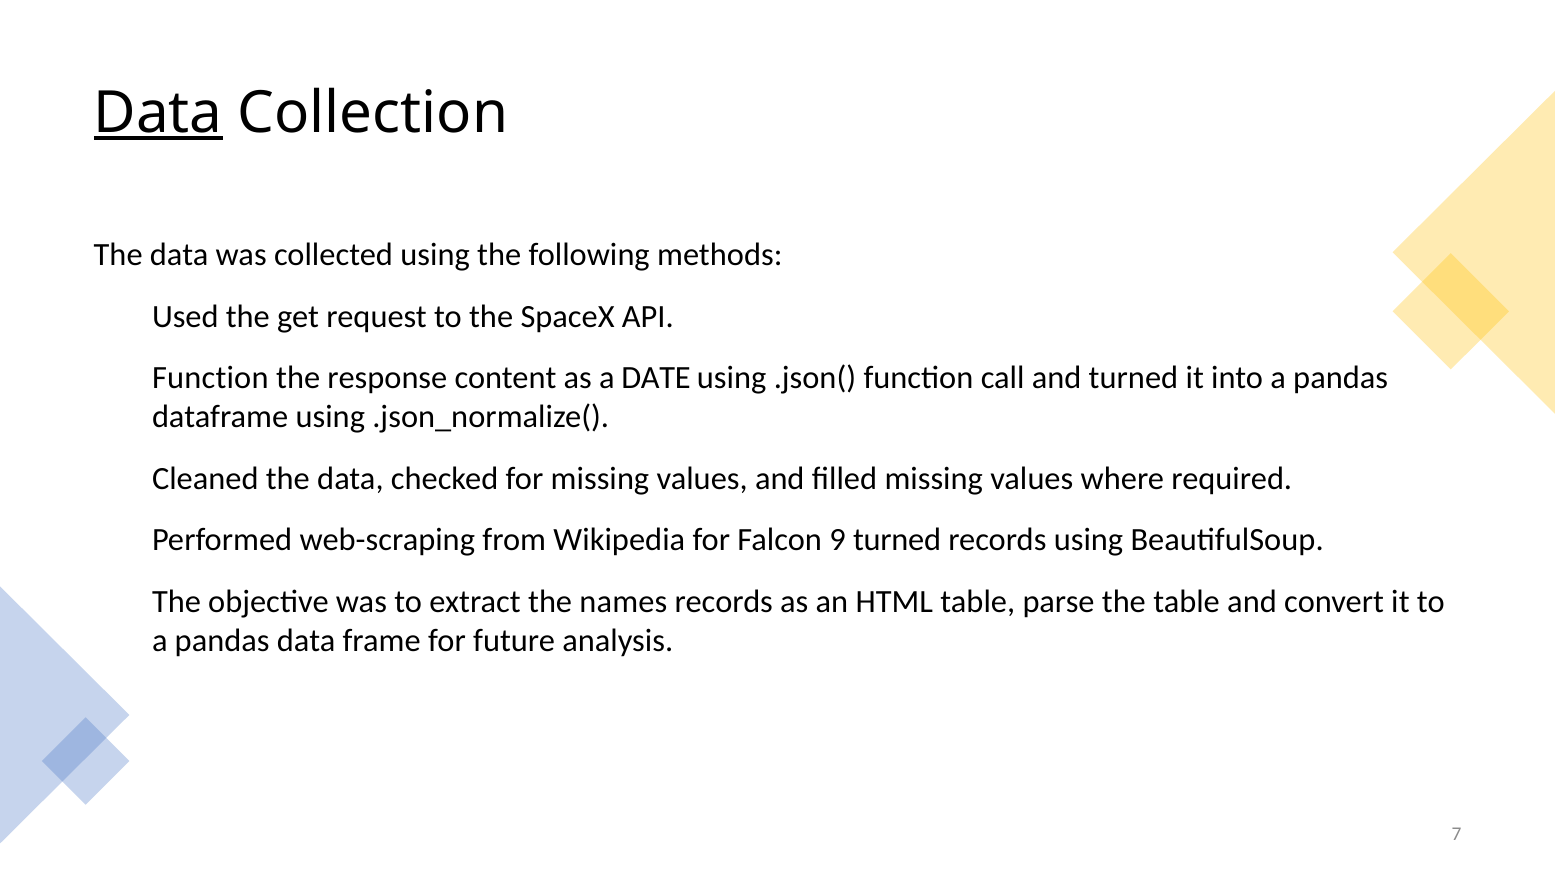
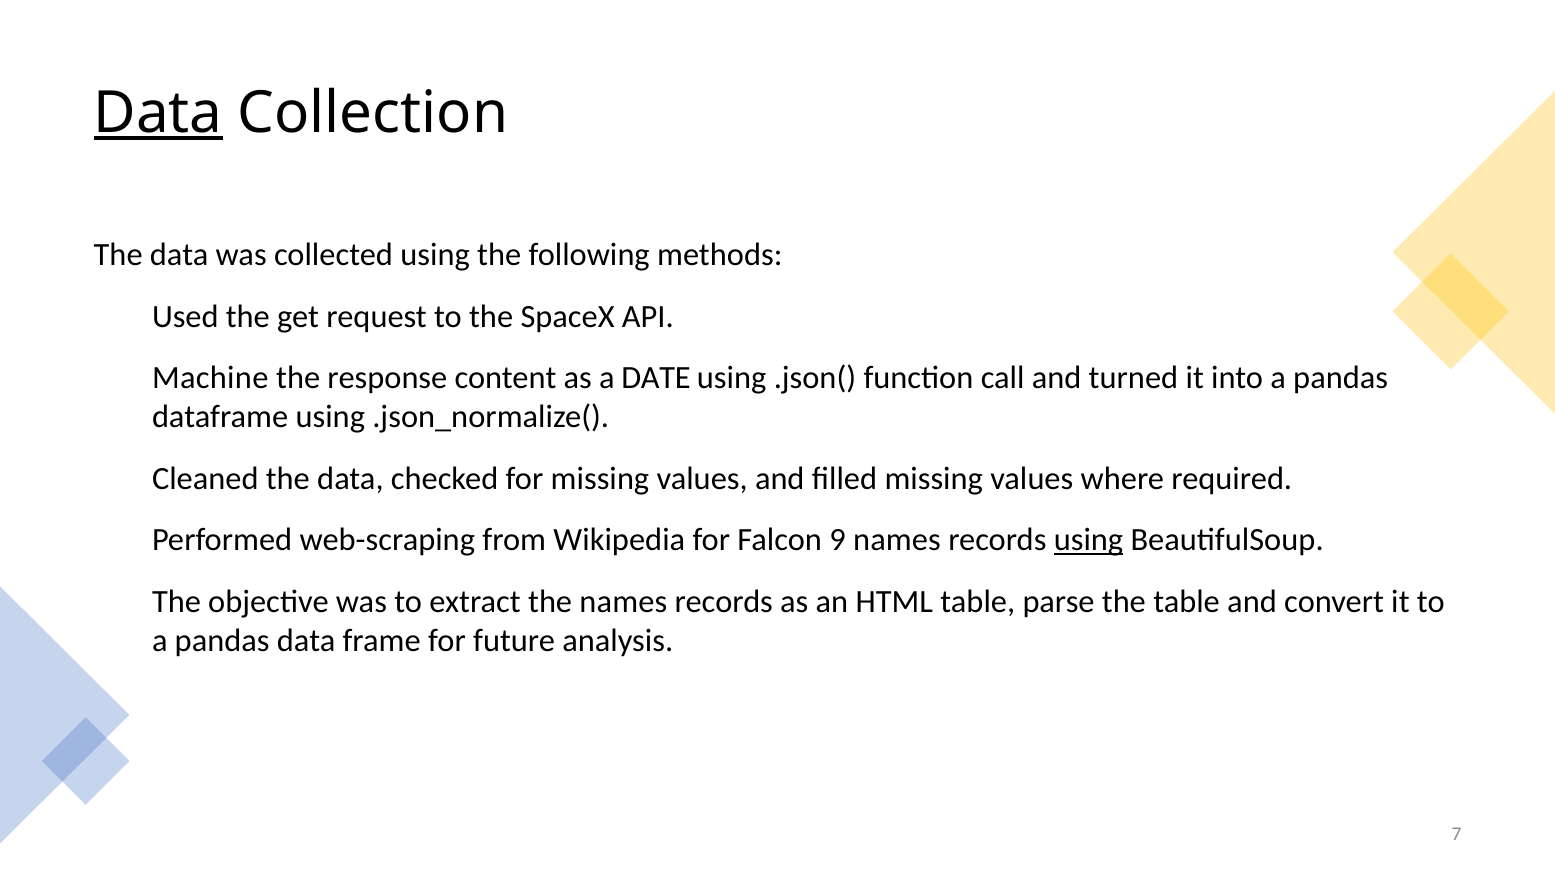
Function: Function -> Machine (210, 378)
9 turned: turned -> names (897, 540)
using underline: none -> present (1088, 540)
